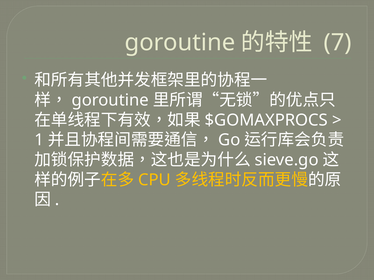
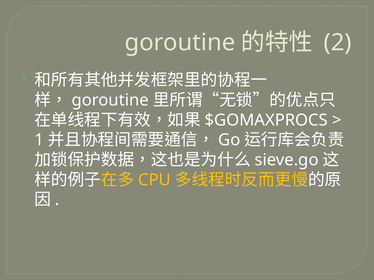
7: 7 -> 2 (338, 43)
